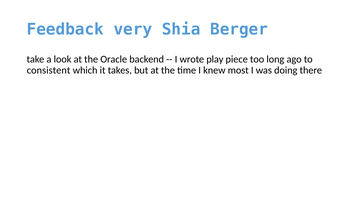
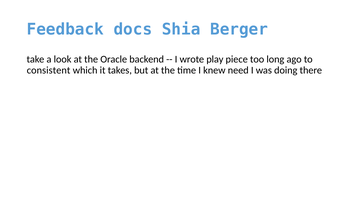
very: very -> docs (133, 29)
most: most -> need (238, 70)
